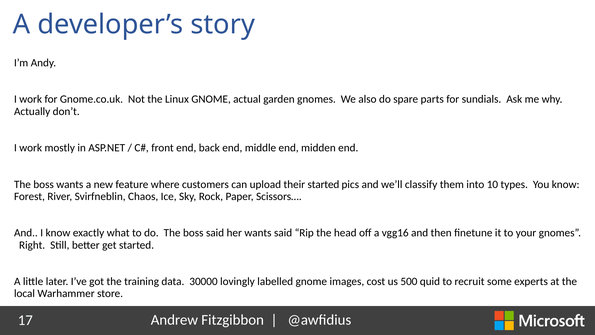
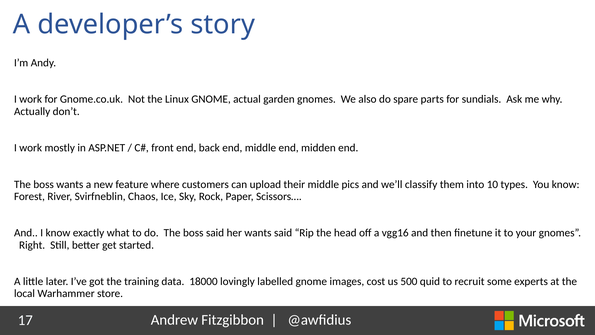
their started: started -> middle (323, 184)
30000: 30000 -> 18000 (203, 281)
